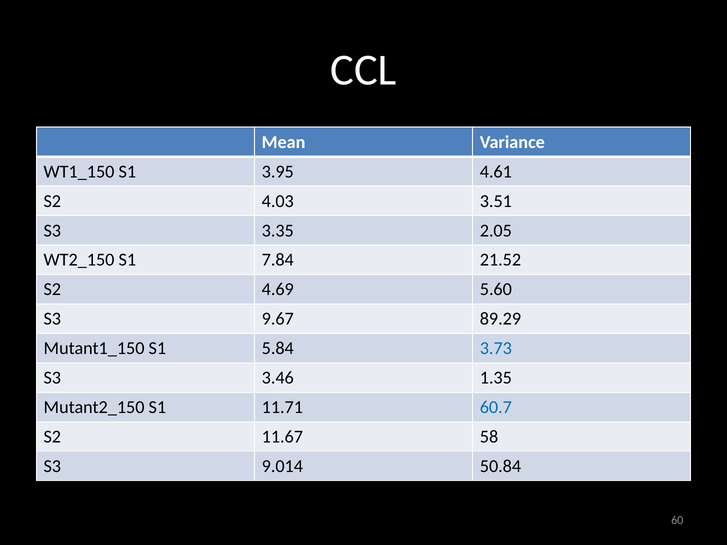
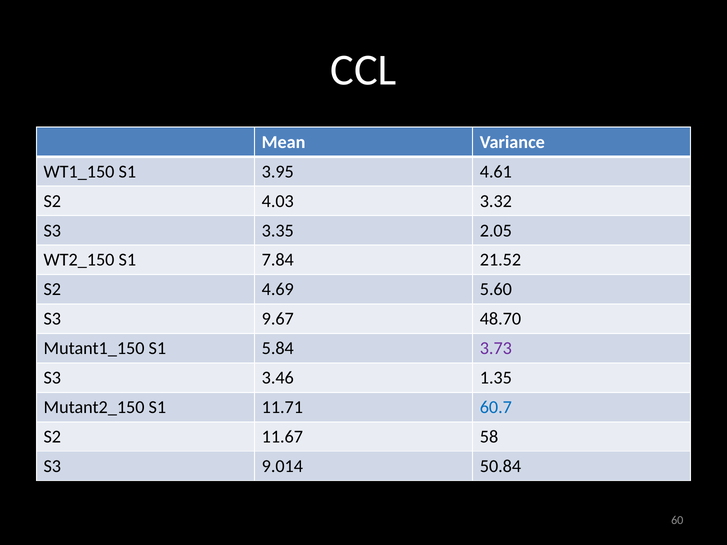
3.51: 3.51 -> 3.32 (496, 201)
89.29: 89.29 -> 48.70 (500, 319)
3.73 colour: blue -> purple (496, 349)
